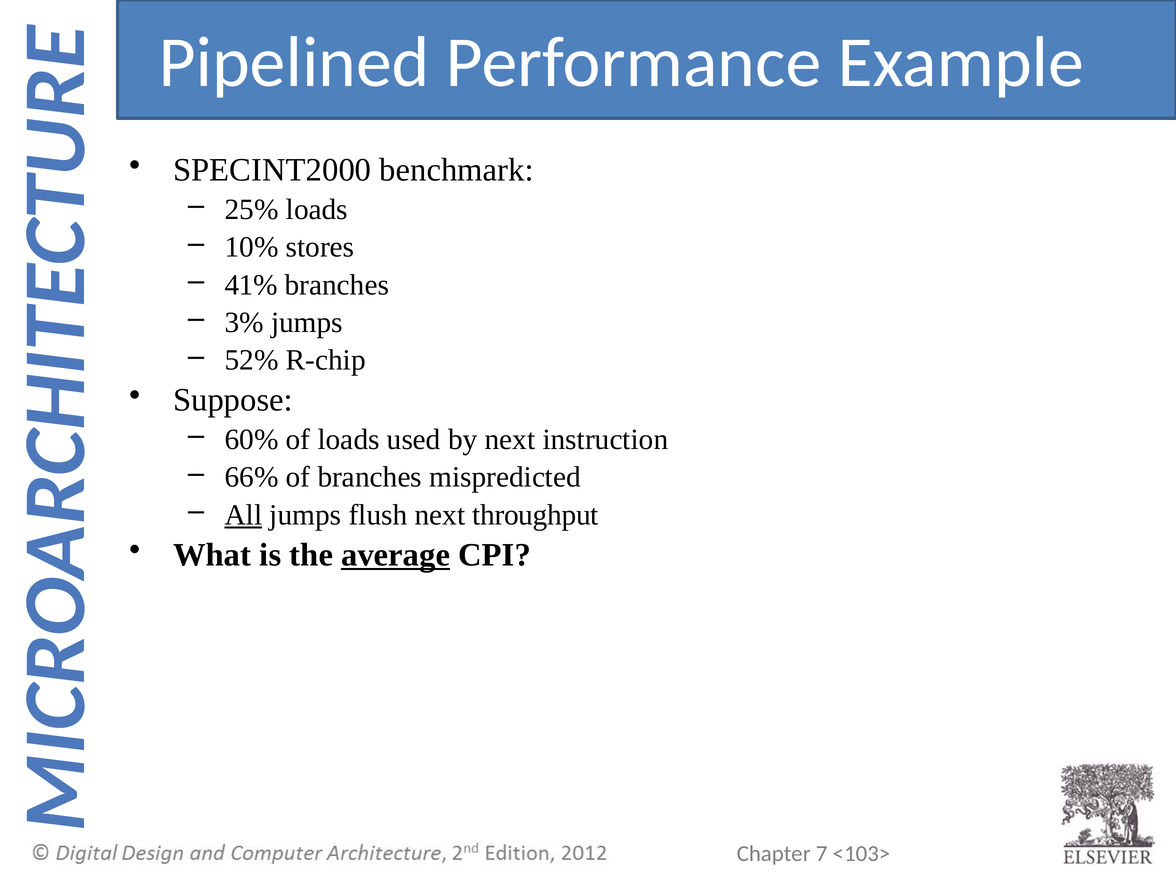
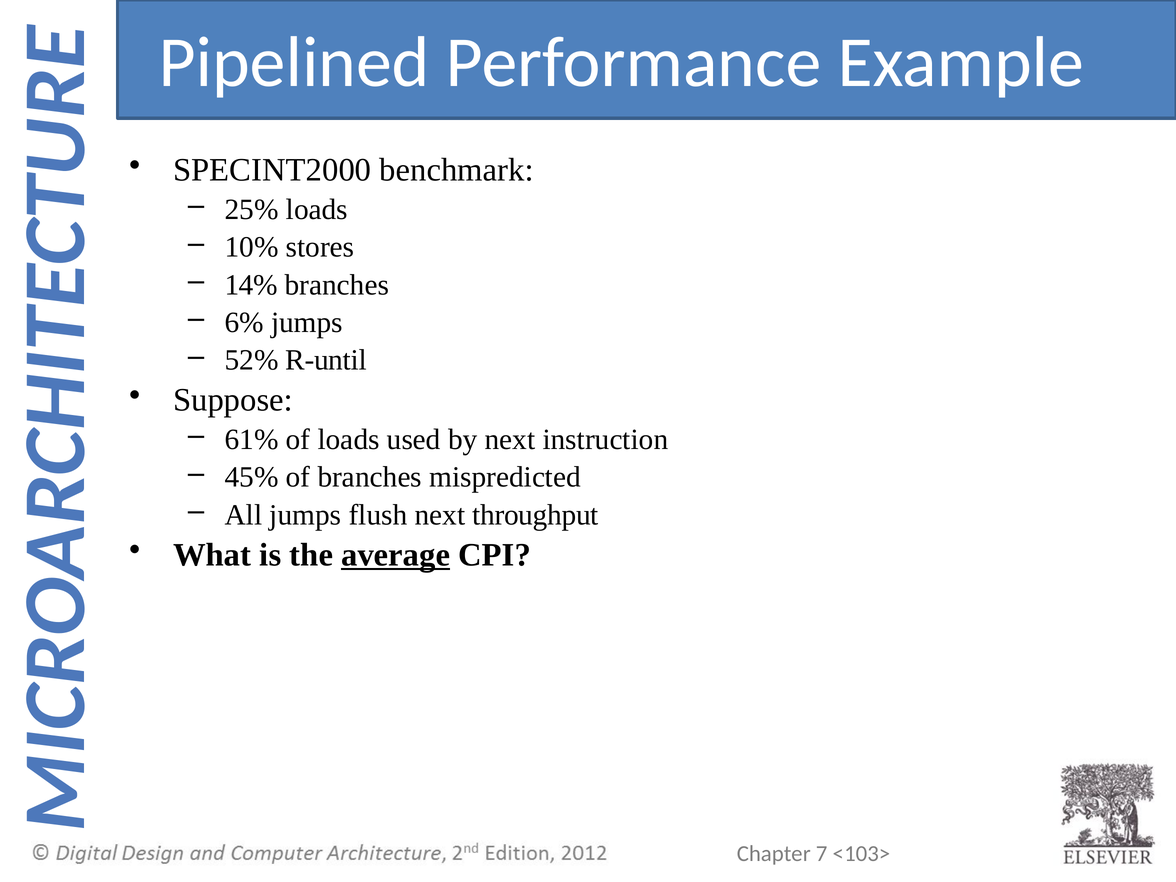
41%: 41% -> 14% (251, 285)
3%: 3% -> 6% (244, 323)
R-chip: R-chip -> R-until (326, 360)
60%: 60% -> 61% (252, 440)
66%: 66% -> 45% (252, 477)
All underline: present -> none (243, 515)
